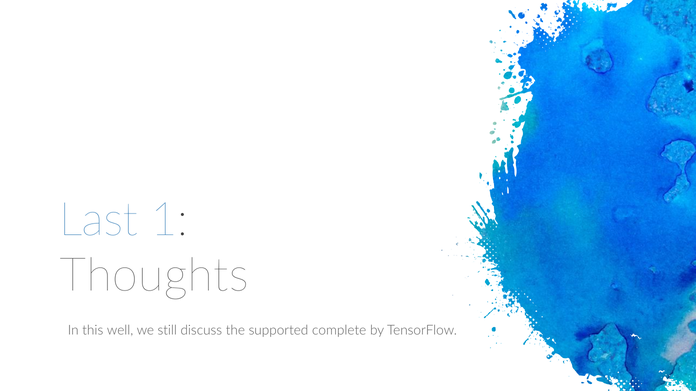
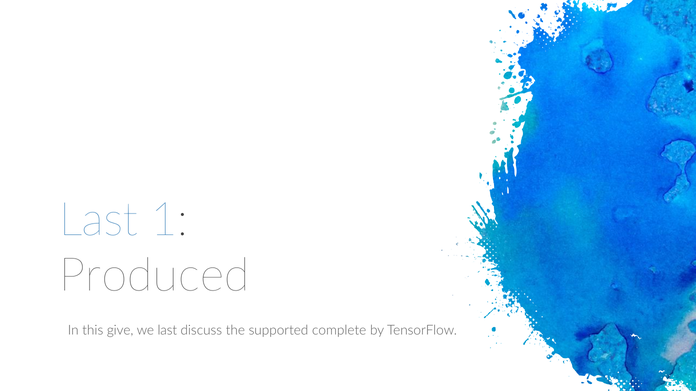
Thoughts: Thoughts -> Produced (154, 276)
well: well -> give (120, 331)
we still: still -> last (167, 331)
